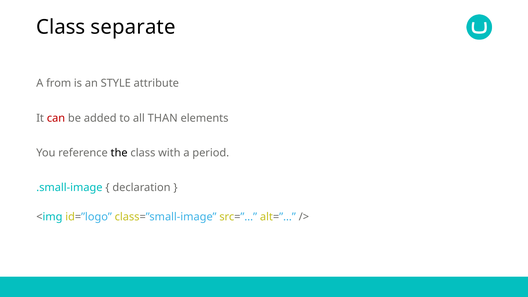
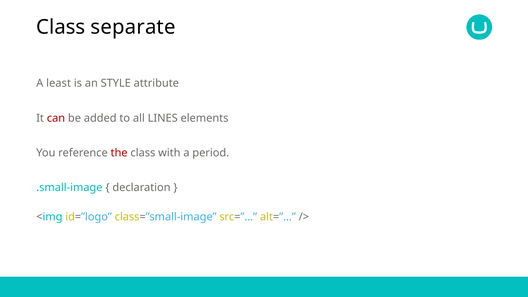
from: from -> least (59, 83)
THAN: THAN -> LINES (163, 118)
the colour: black -> red (119, 153)
